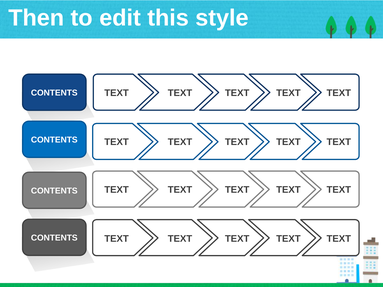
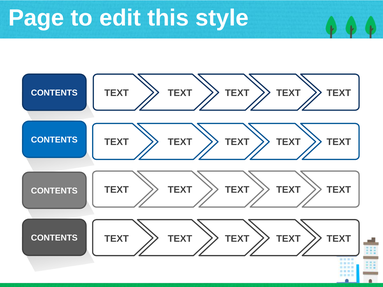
Then: Then -> Page (36, 18)
